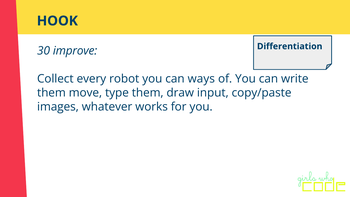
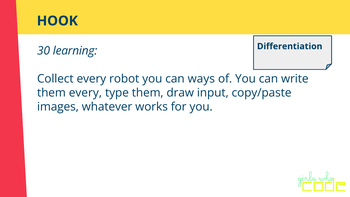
improve: improve -> learning (75, 51)
them move: move -> every (85, 93)
